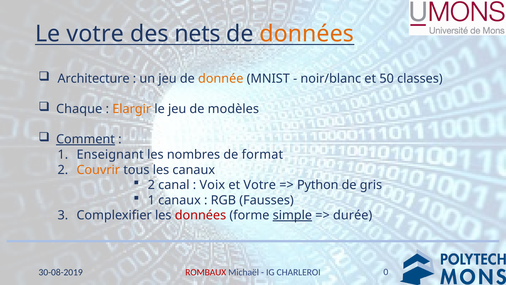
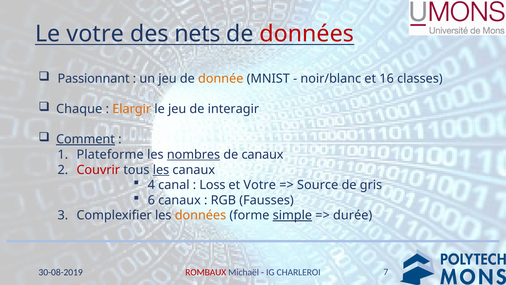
données colour: orange -> red (307, 34)
Architecture: Architecture -> Passionnant (94, 79)
50: 50 -> 16 (387, 79)
modèles: modèles -> interagir (233, 109)
Enseignant: Enseignant -> Plateforme (110, 154)
nombres underline: none -> present (193, 154)
de format: format -> canaux (263, 154)
Couvrir colour: orange -> red (98, 170)
les underline: none -> present (161, 170)
2: 2 -> 4 (151, 185)
Voix: Voix -> Loss (212, 185)
Python: Python -> Source (318, 185)
1: 1 -> 6 (151, 200)
données colour: red -> orange (200, 215)
0: 0 -> 7 (386, 272)
